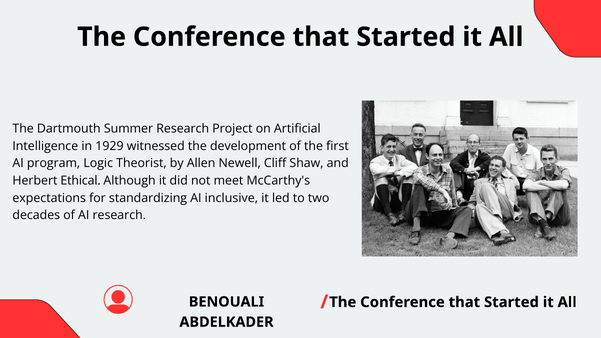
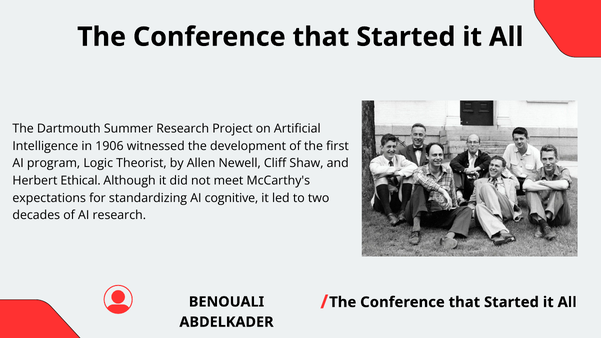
1929: 1929 -> 1906 (109, 146)
inclusive: inclusive -> cognitive (231, 198)
